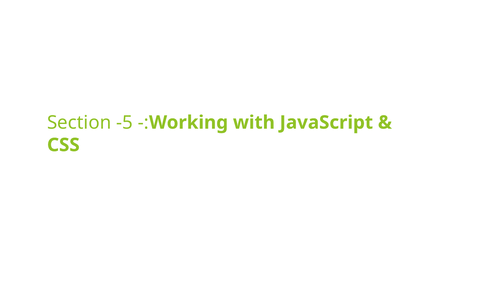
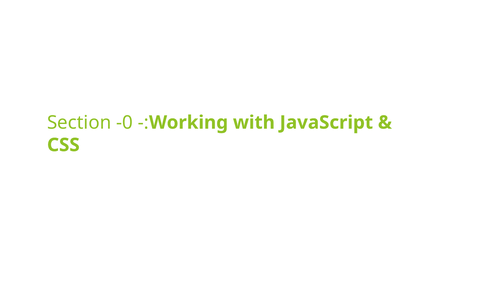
-5: -5 -> -0 (125, 123)
